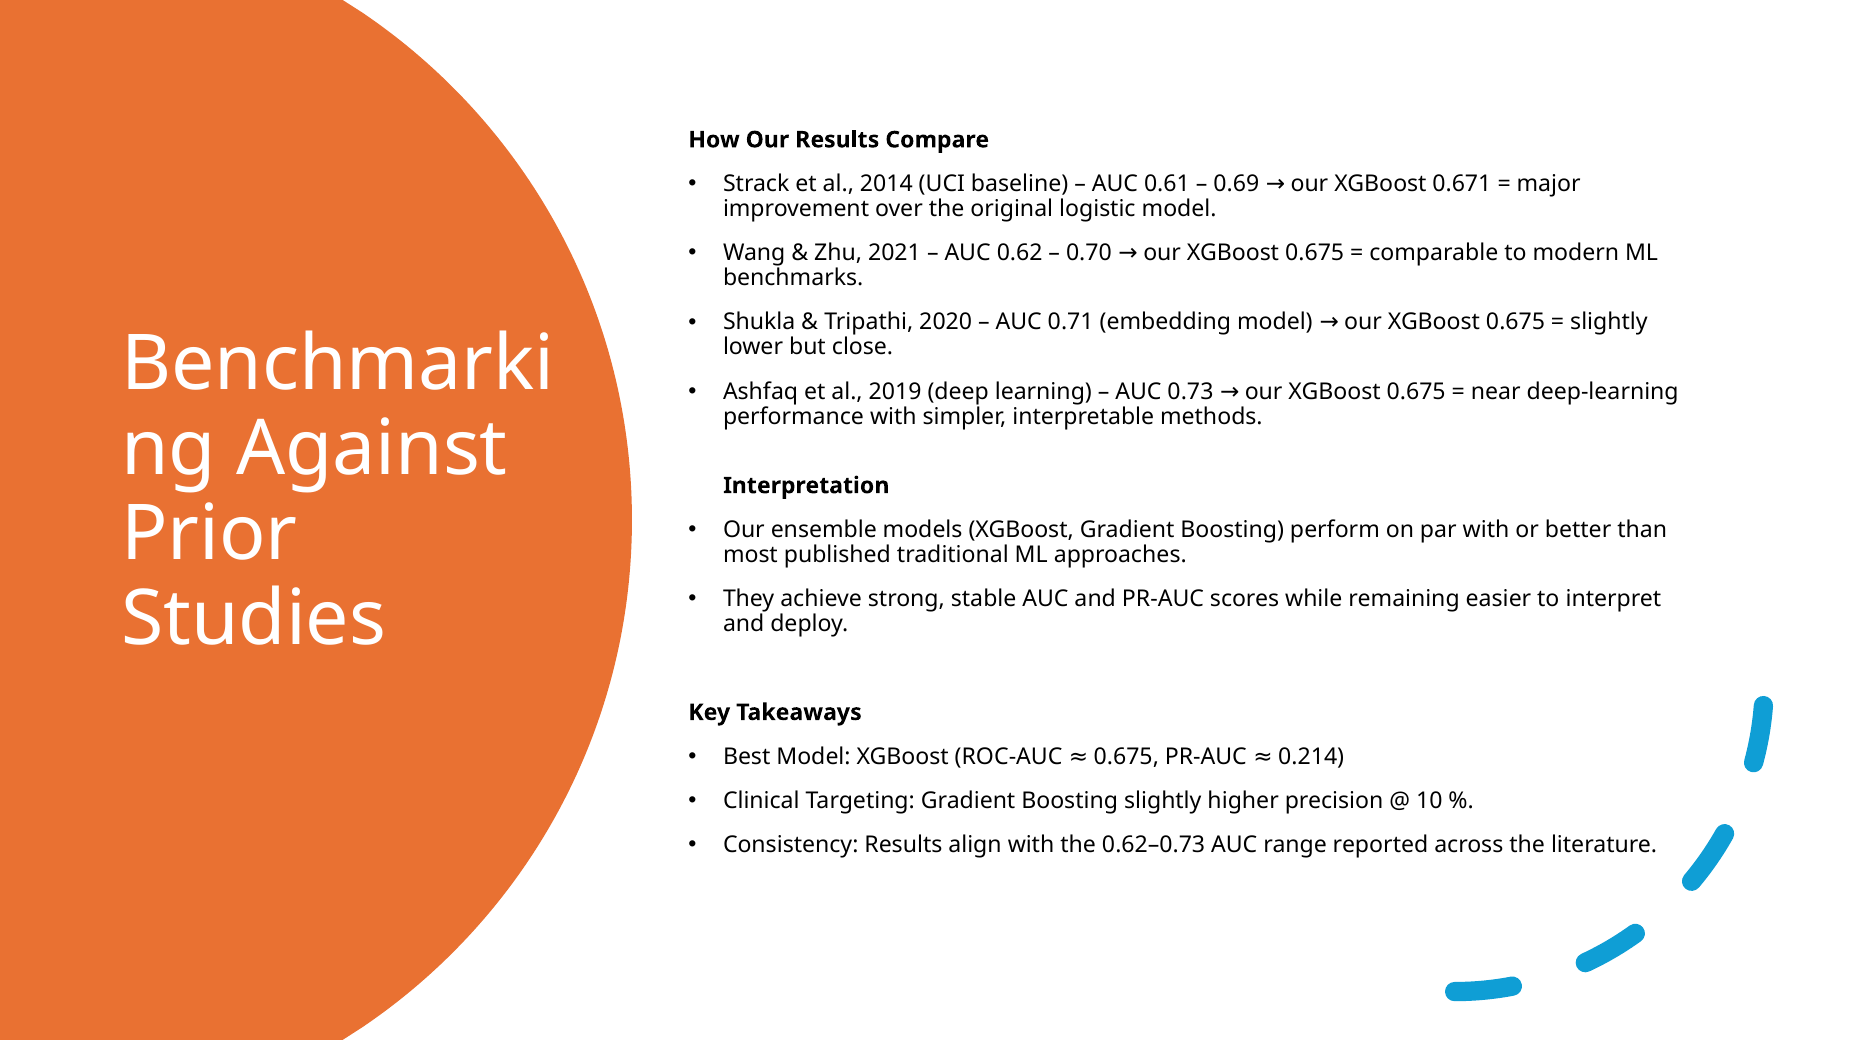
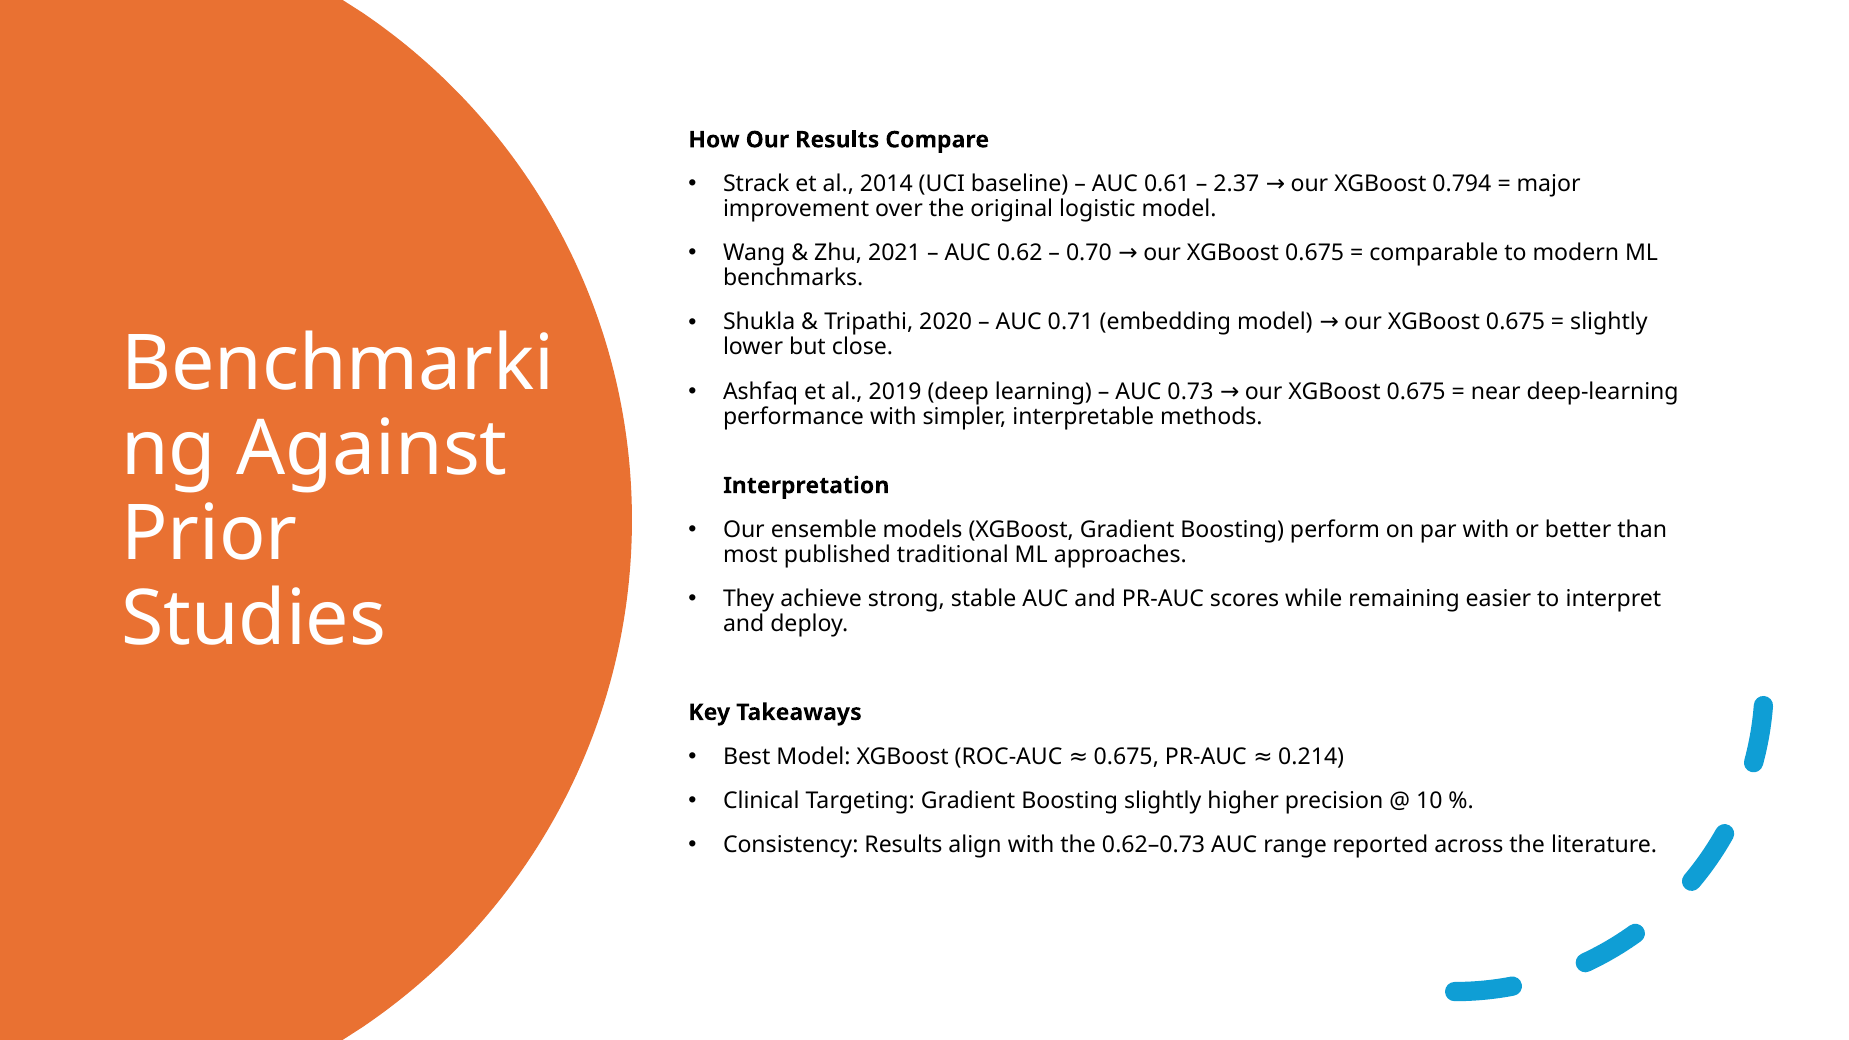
0.69: 0.69 -> 2.37 (1236, 184)
0.671: 0.671 -> 0.794 (1462, 184)
